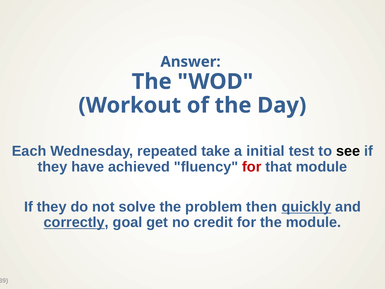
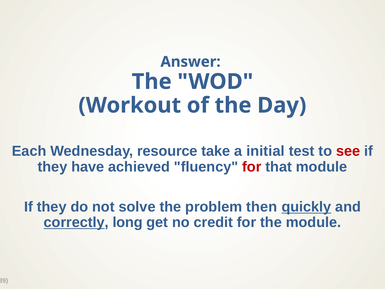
repeated: repeated -> resource (167, 151)
see colour: black -> red (348, 151)
goal: goal -> long (128, 222)
